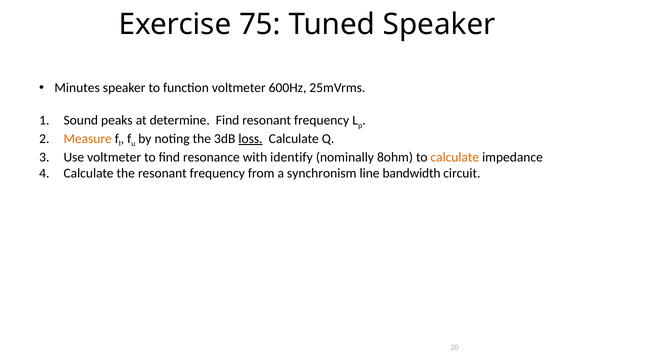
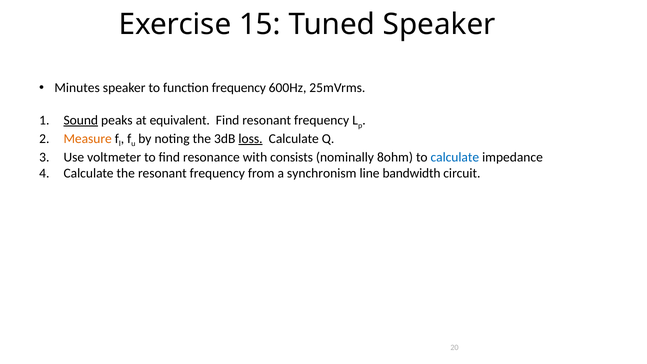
75: 75 -> 15 (260, 24)
function voltmeter: voltmeter -> frequency (239, 88)
Sound underline: none -> present (81, 120)
determine: determine -> equivalent (180, 120)
identify: identify -> consists (292, 157)
calculate colour: orange -> blue (455, 157)
